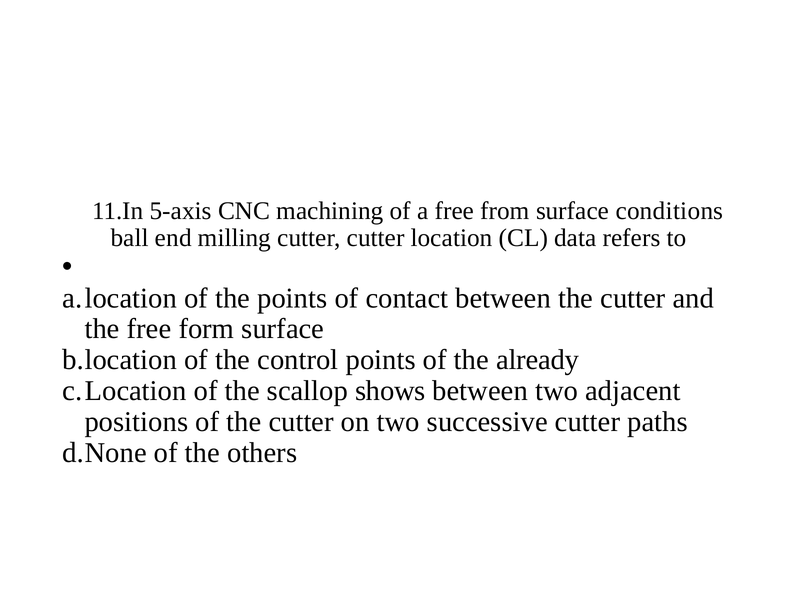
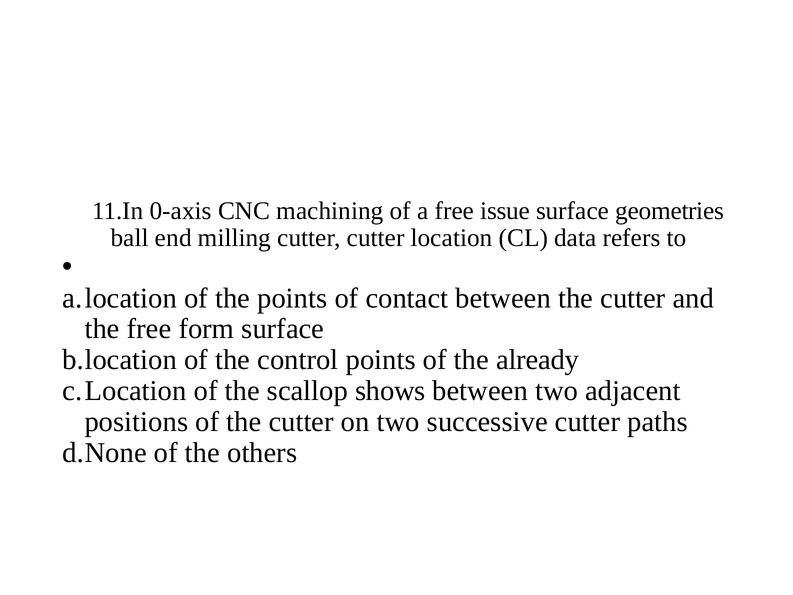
5-axis: 5-axis -> 0-axis (181, 211)
from: from -> issue (505, 211)
conditions: conditions -> geometries (670, 211)
